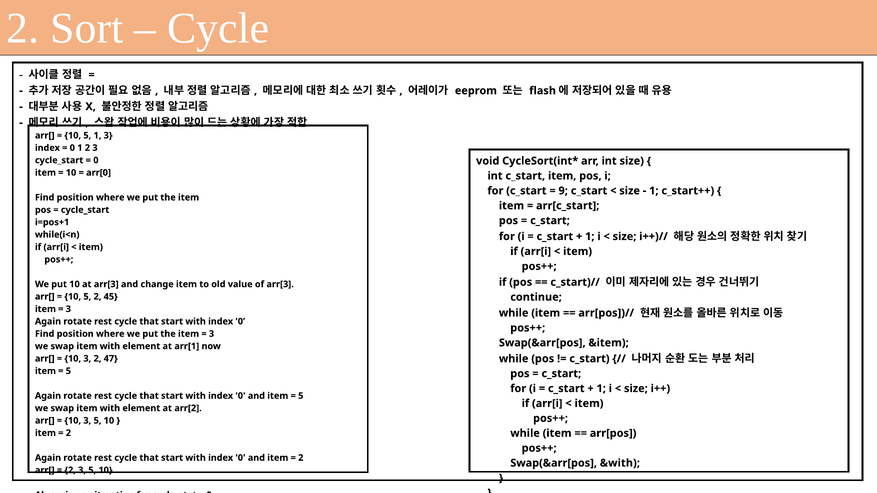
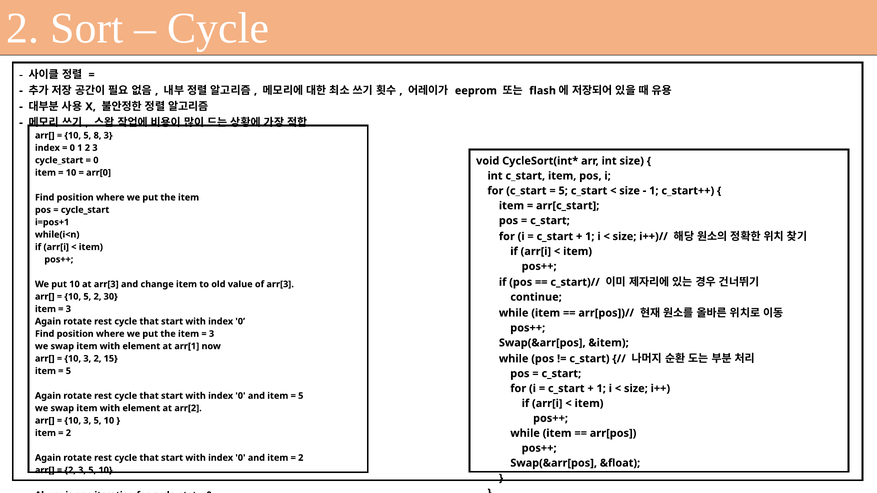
5 1: 1 -> 8 (97, 136)
9: 9 -> 5 (563, 191)
45: 45 -> 30 (111, 297)
47: 47 -> 15 (111, 359)
&with: &with -> &float (620, 463)
